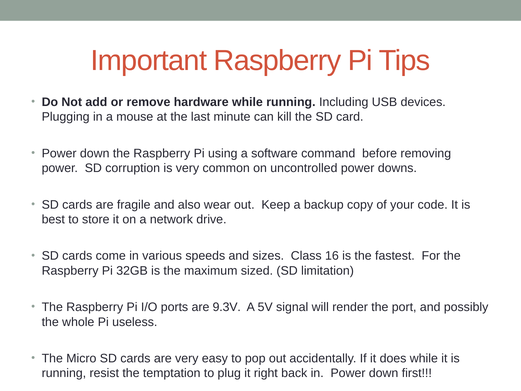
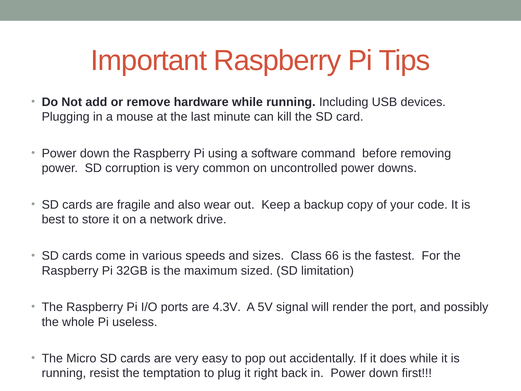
16: 16 -> 66 (332, 256)
9.3V: 9.3V -> 4.3V (227, 307)
